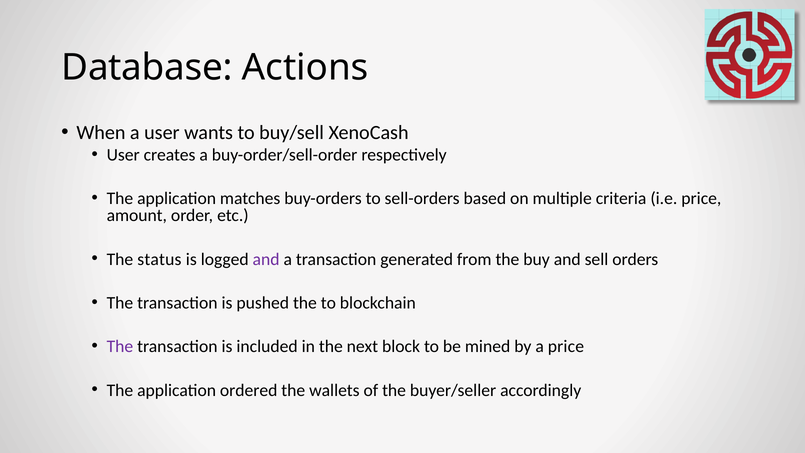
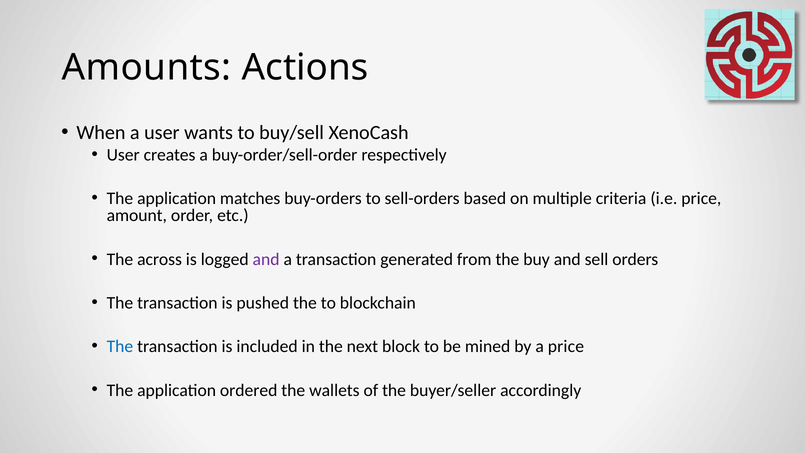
Database: Database -> Amounts (147, 68)
status: status -> across (160, 259)
The colour: purple -> blue (120, 346)
